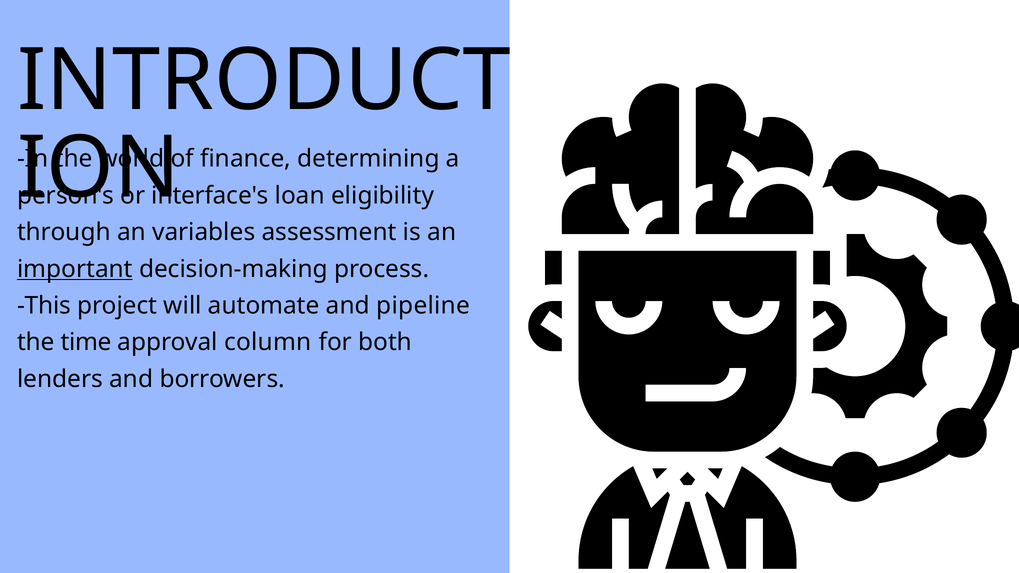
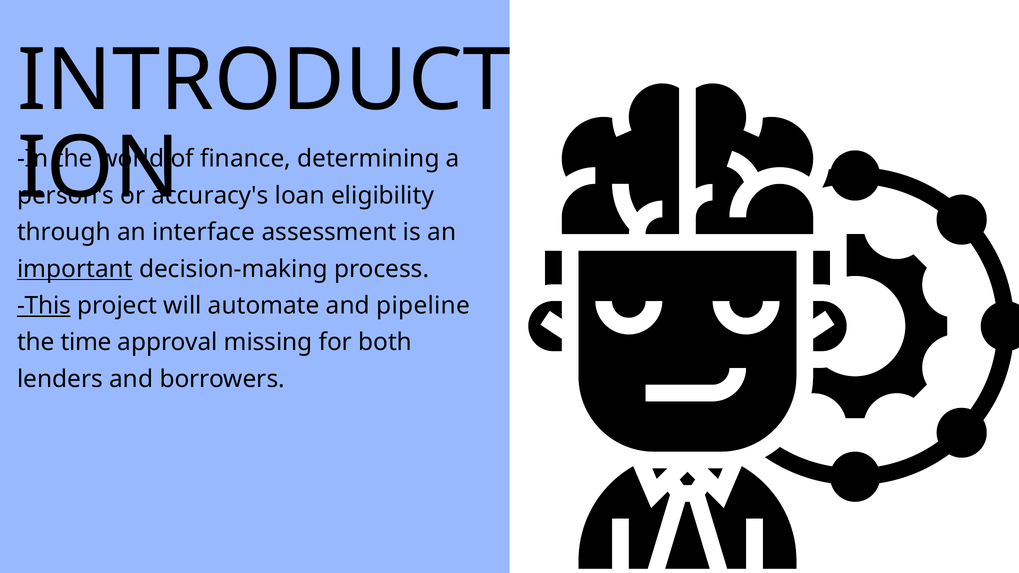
interface's: interface's -> accuracy's (210, 196)
variables: variables -> interface (204, 232)
This underline: none -> present (44, 306)
column: column -> missing (268, 342)
